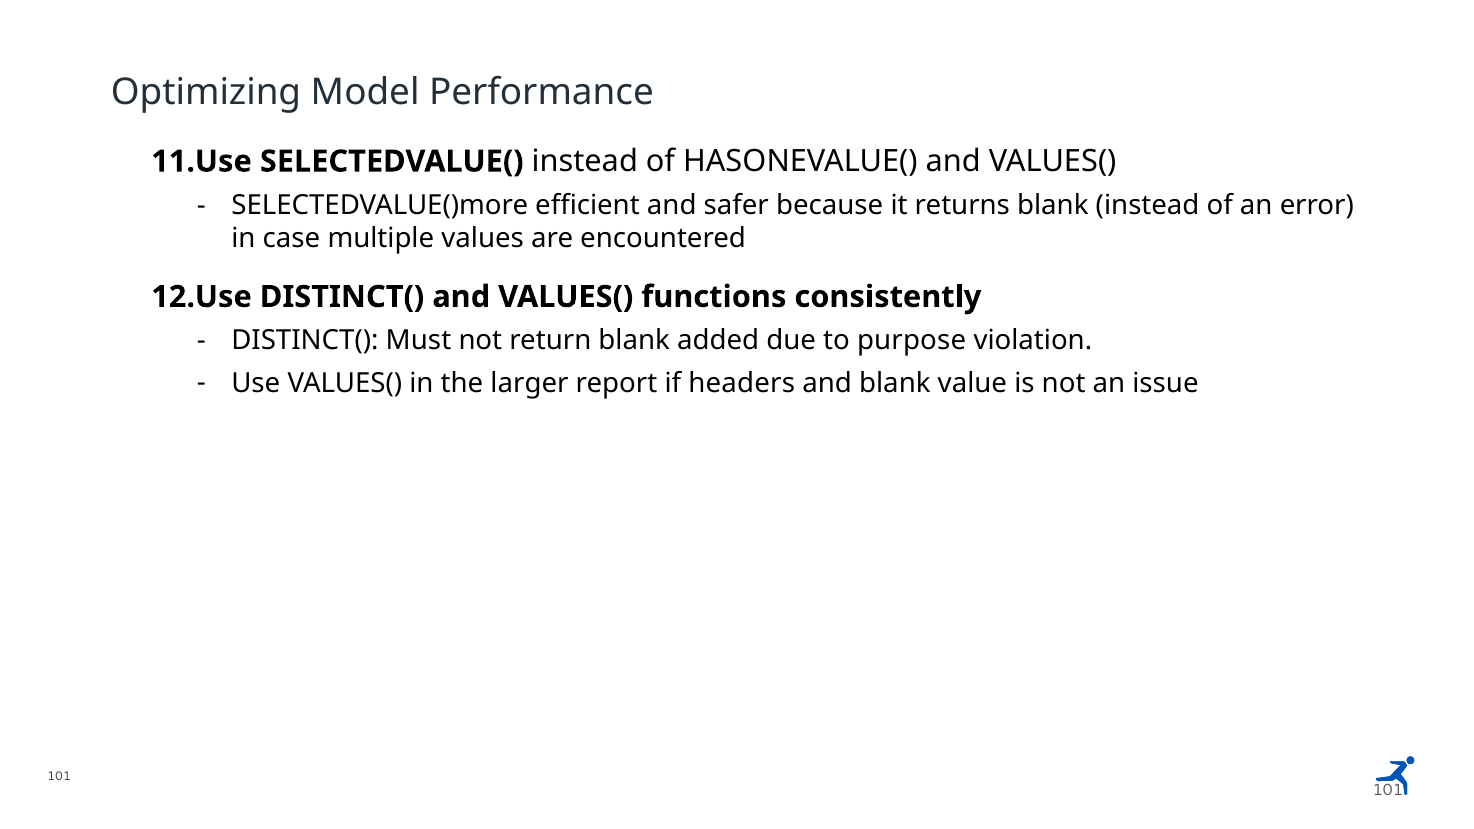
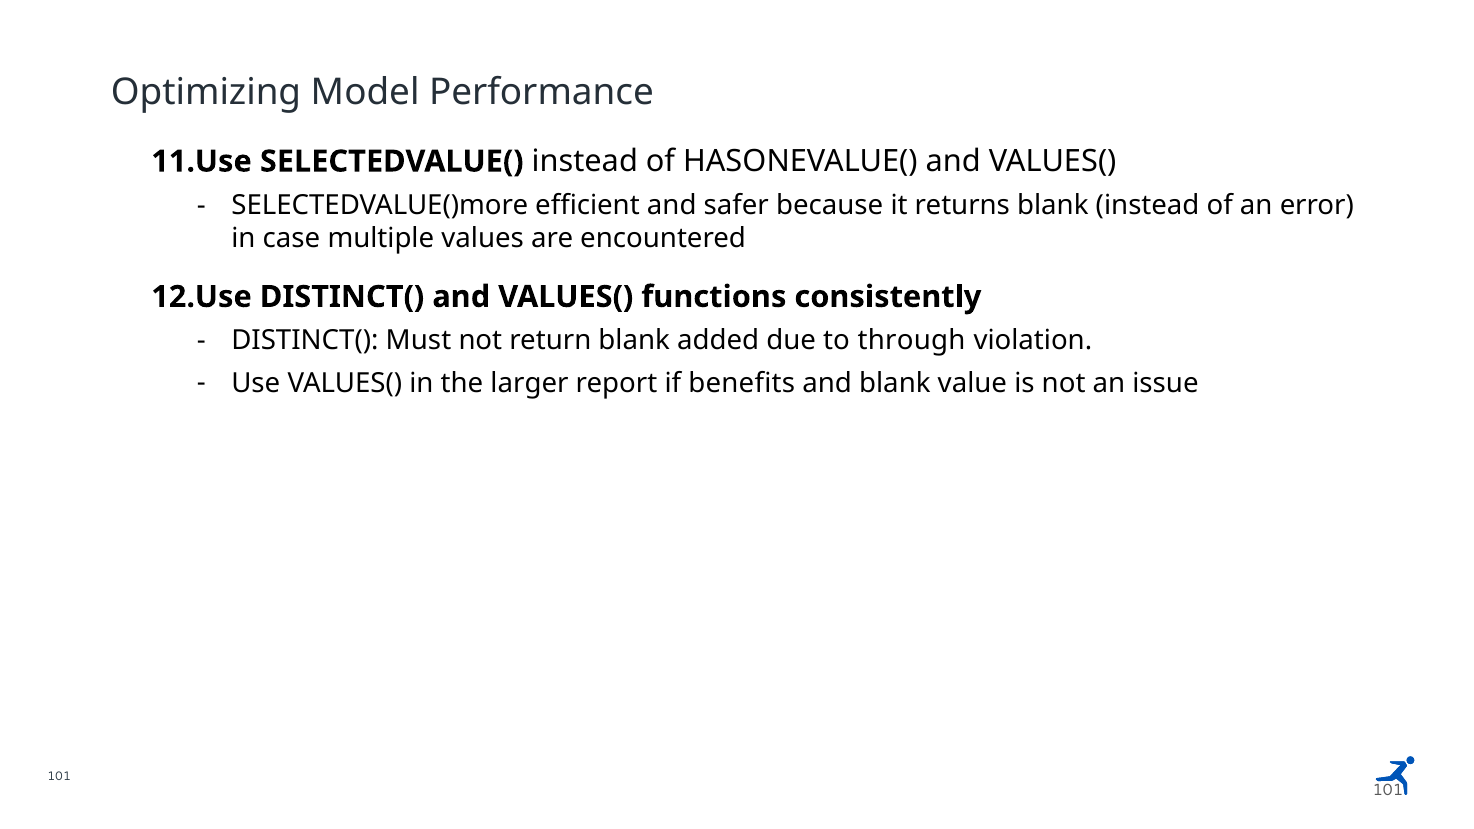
purpose: purpose -> through (912, 341)
headers: headers -> benefits (742, 383)
